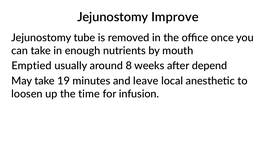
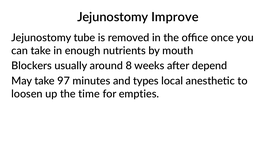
Emptied: Emptied -> Blockers (32, 66)
19: 19 -> 97 (64, 81)
leave: leave -> types (146, 81)
infusion: infusion -> empties (139, 94)
